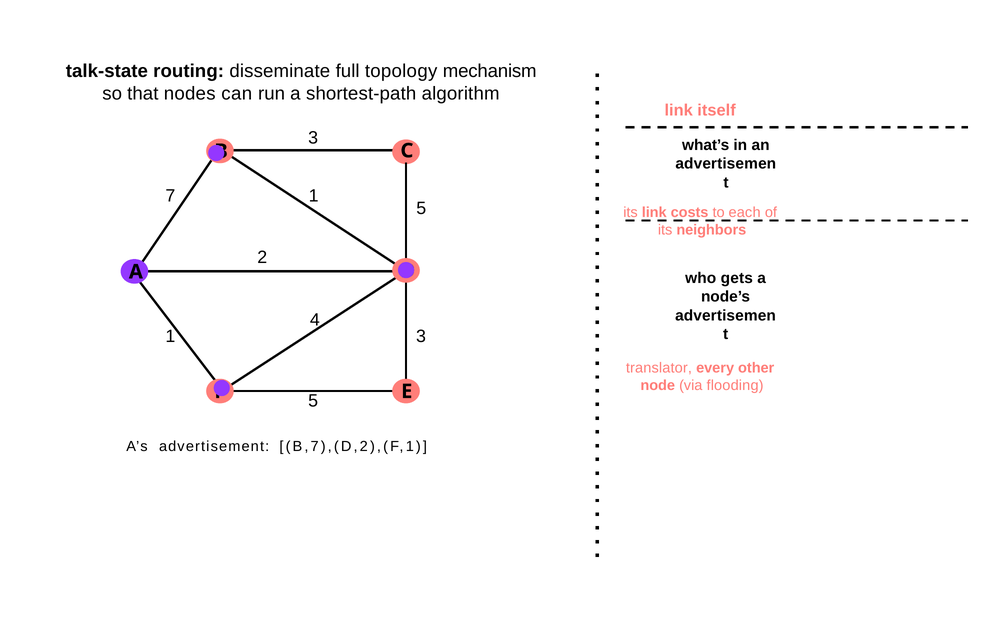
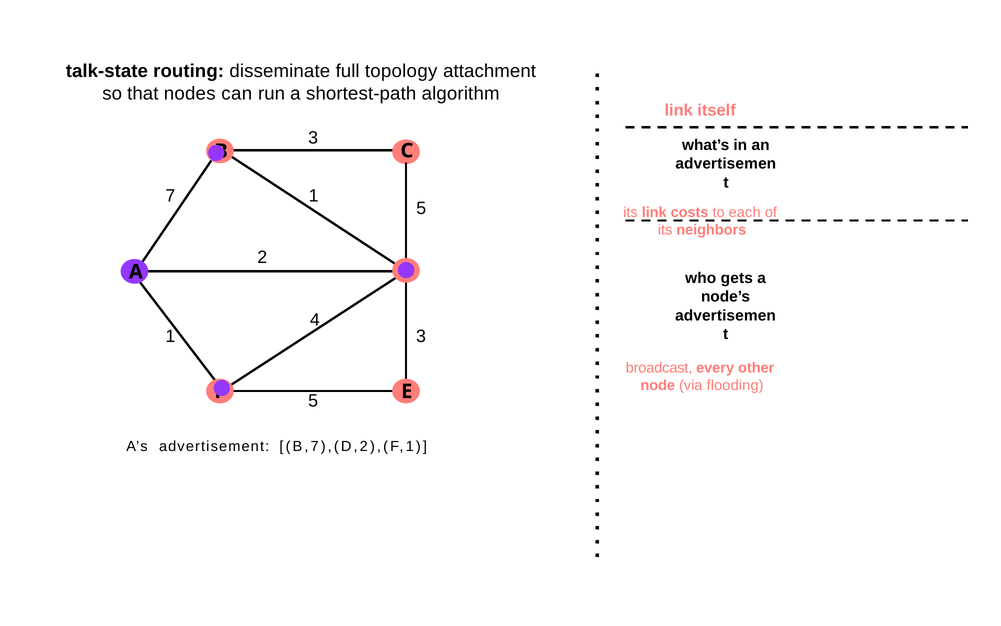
mechanism: mechanism -> attachment (490, 71)
translator: translator -> broadcast (659, 368)
